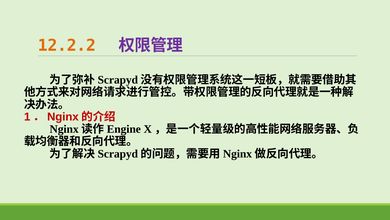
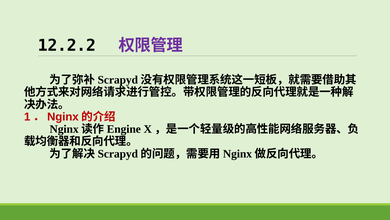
12.2.2 colour: orange -> black (67, 45)
